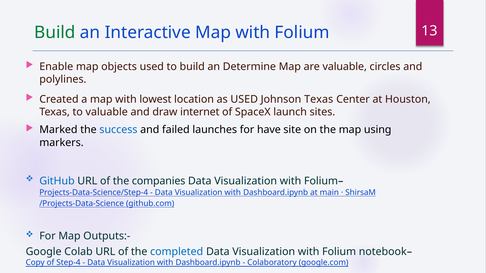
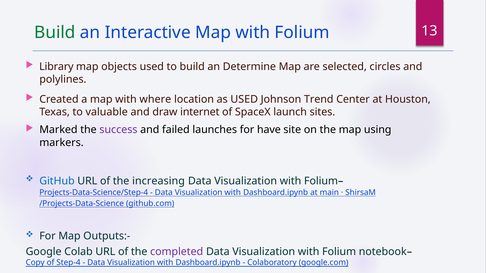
Enable: Enable -> Library (56, 67)
are valuable: valuable -> selected (345, 67)
lowest: lowest -> where (155, 99)
Johnson Texas: Texas -> Trend (319, 99)
success colour: blue -> purple (118, 130)
companies: companies -> increasing (159, 181)
completed colour: blue -> purple (177, 252)
